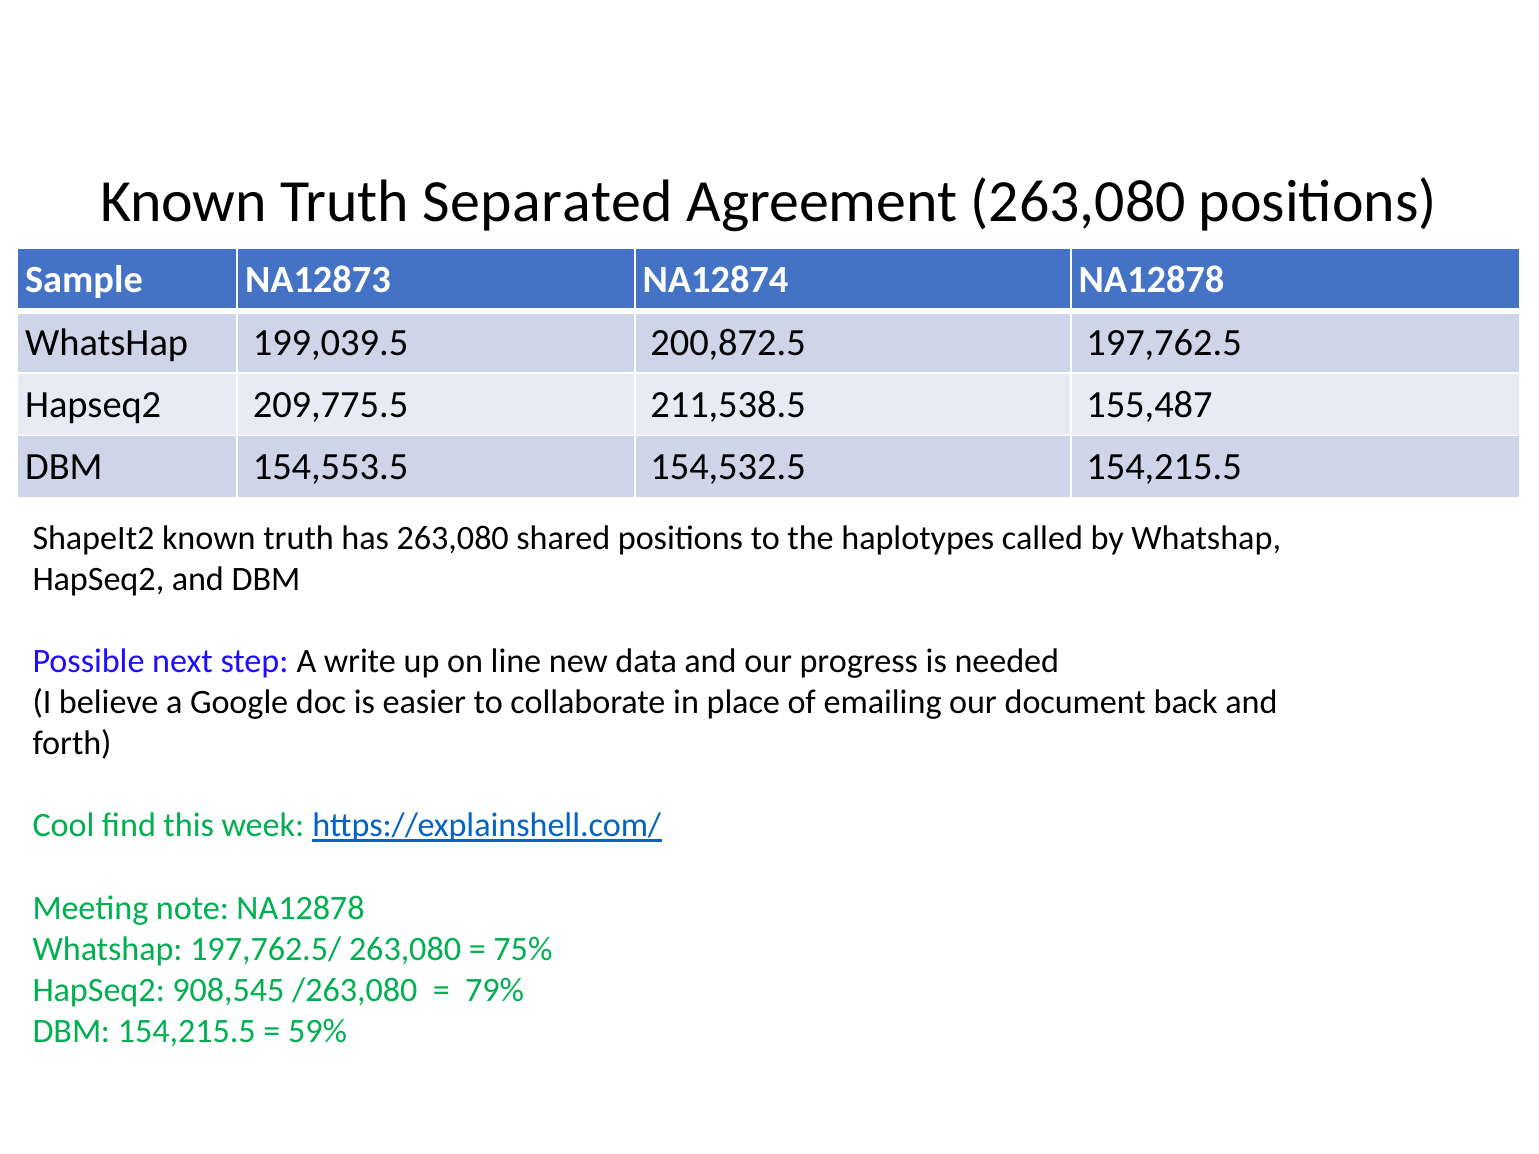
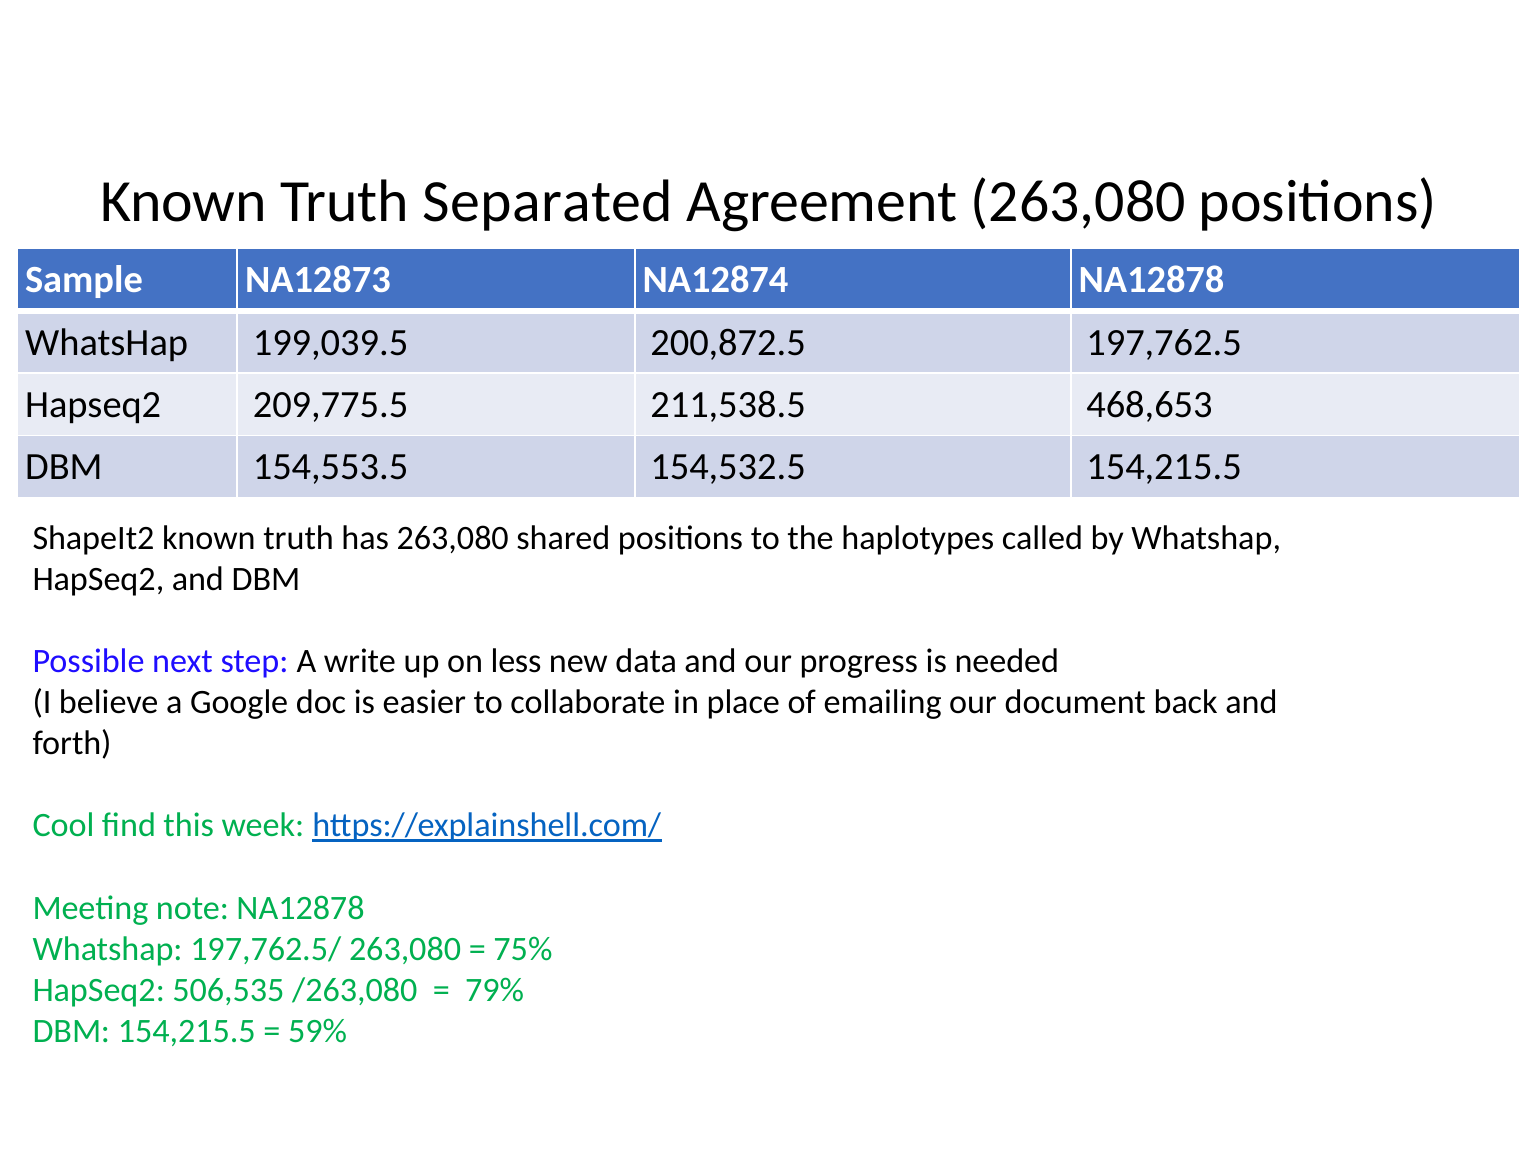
155,487: 155,487 -> 468,653 (1149, 405)
line: line -> less (516, 662)
908,545: 908,545 -> 506,535 (228, 990)
